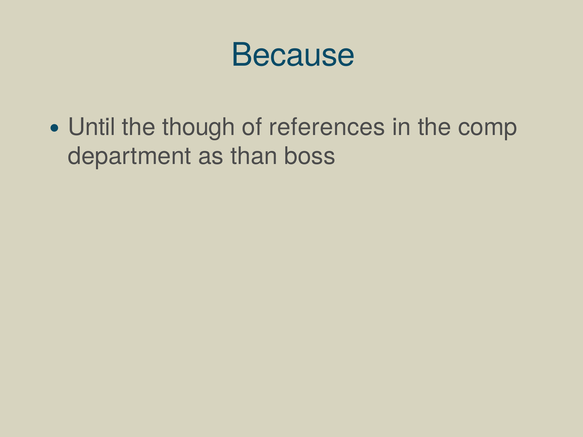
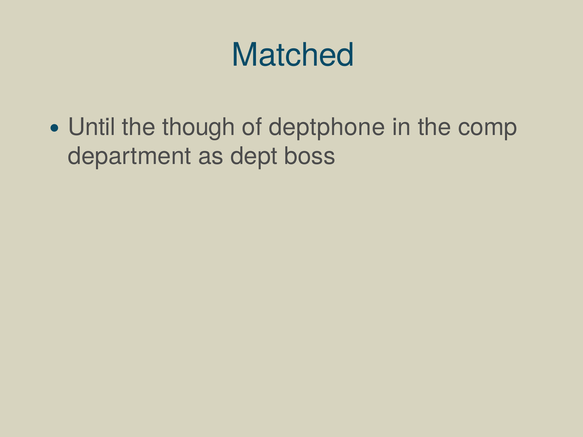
Because: Because -> Matched (293, 55)
references: references -> deptphone (327, 127)
than: than -> dept (254, 156)
